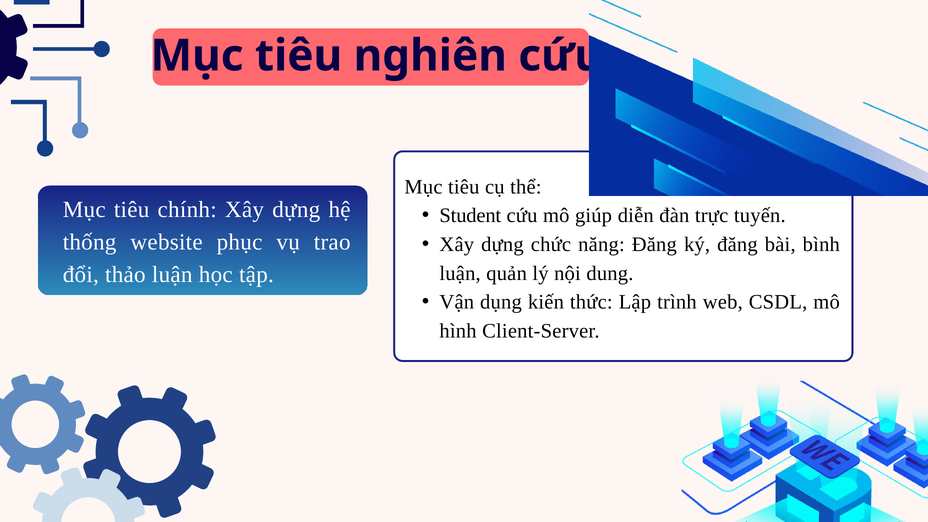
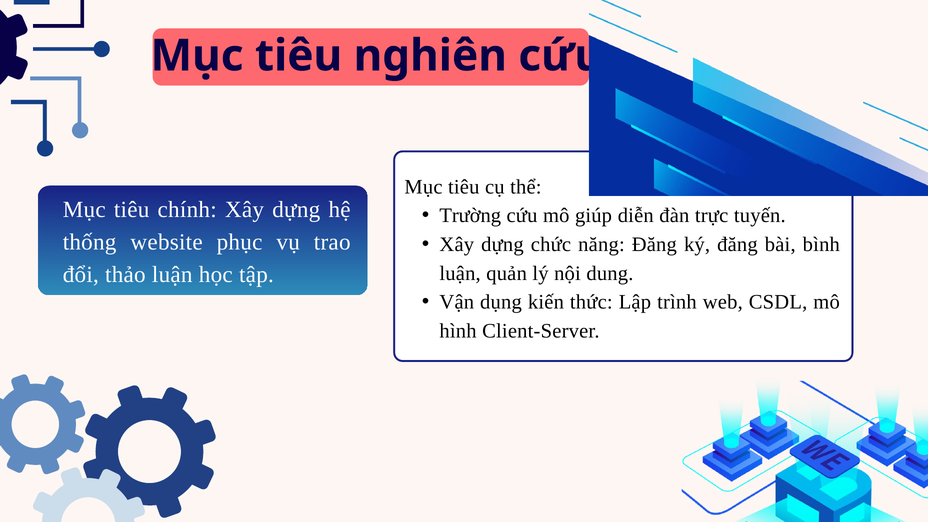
Student: Student -> Trường (470, 216)
